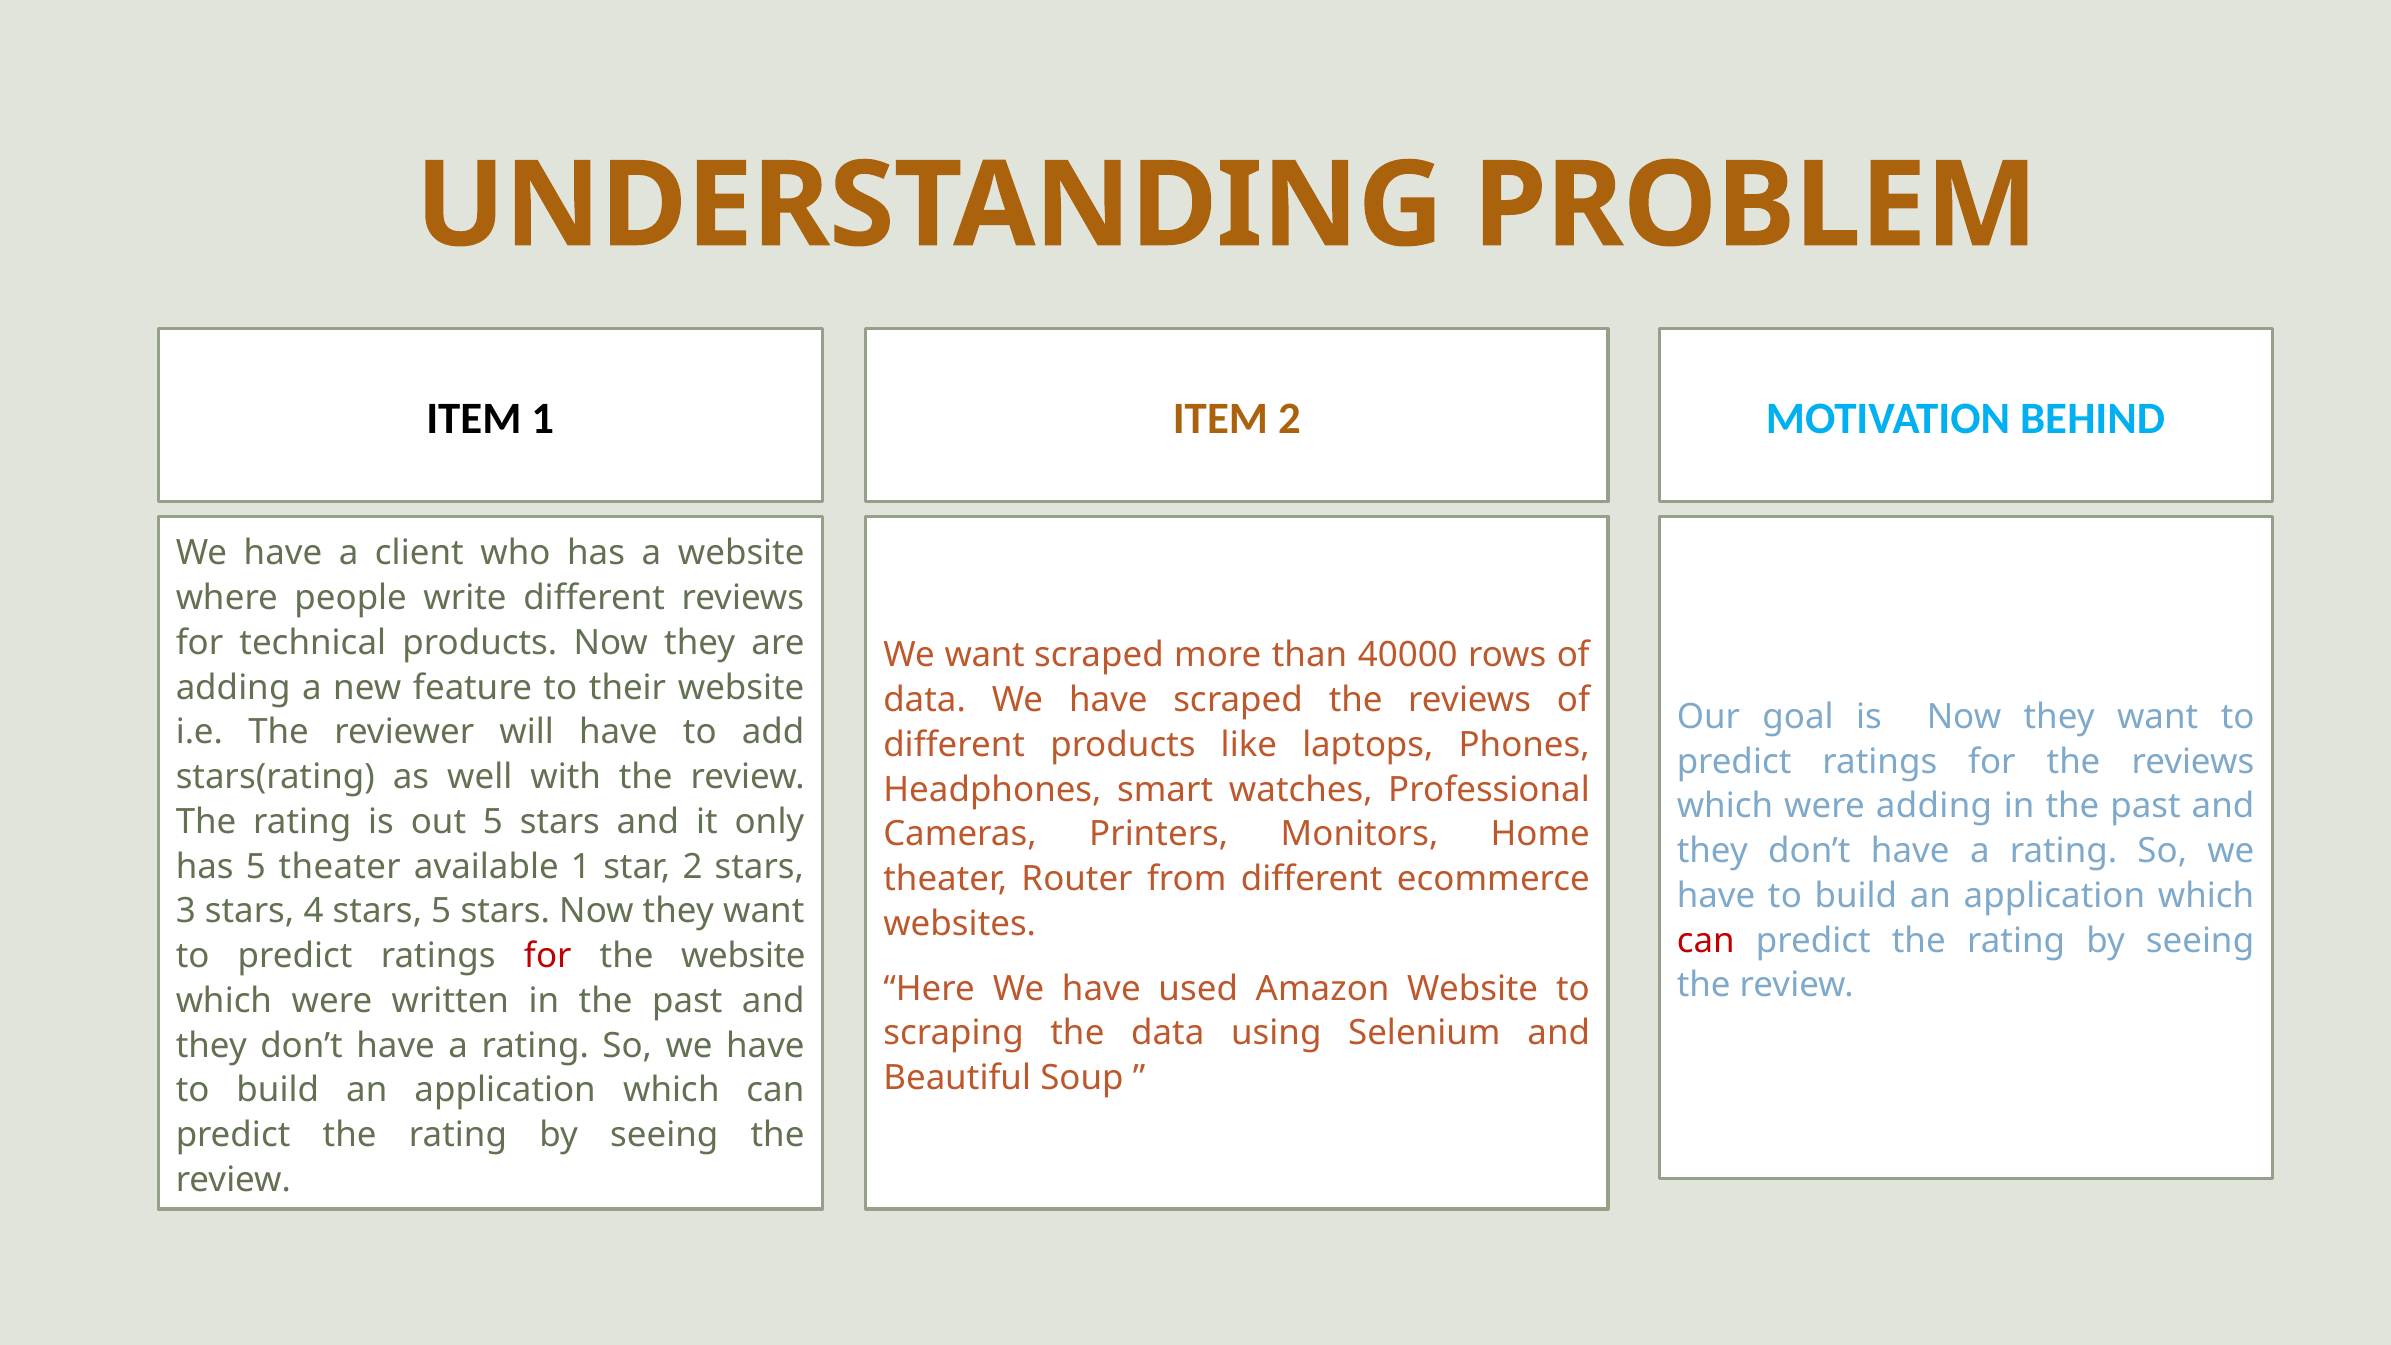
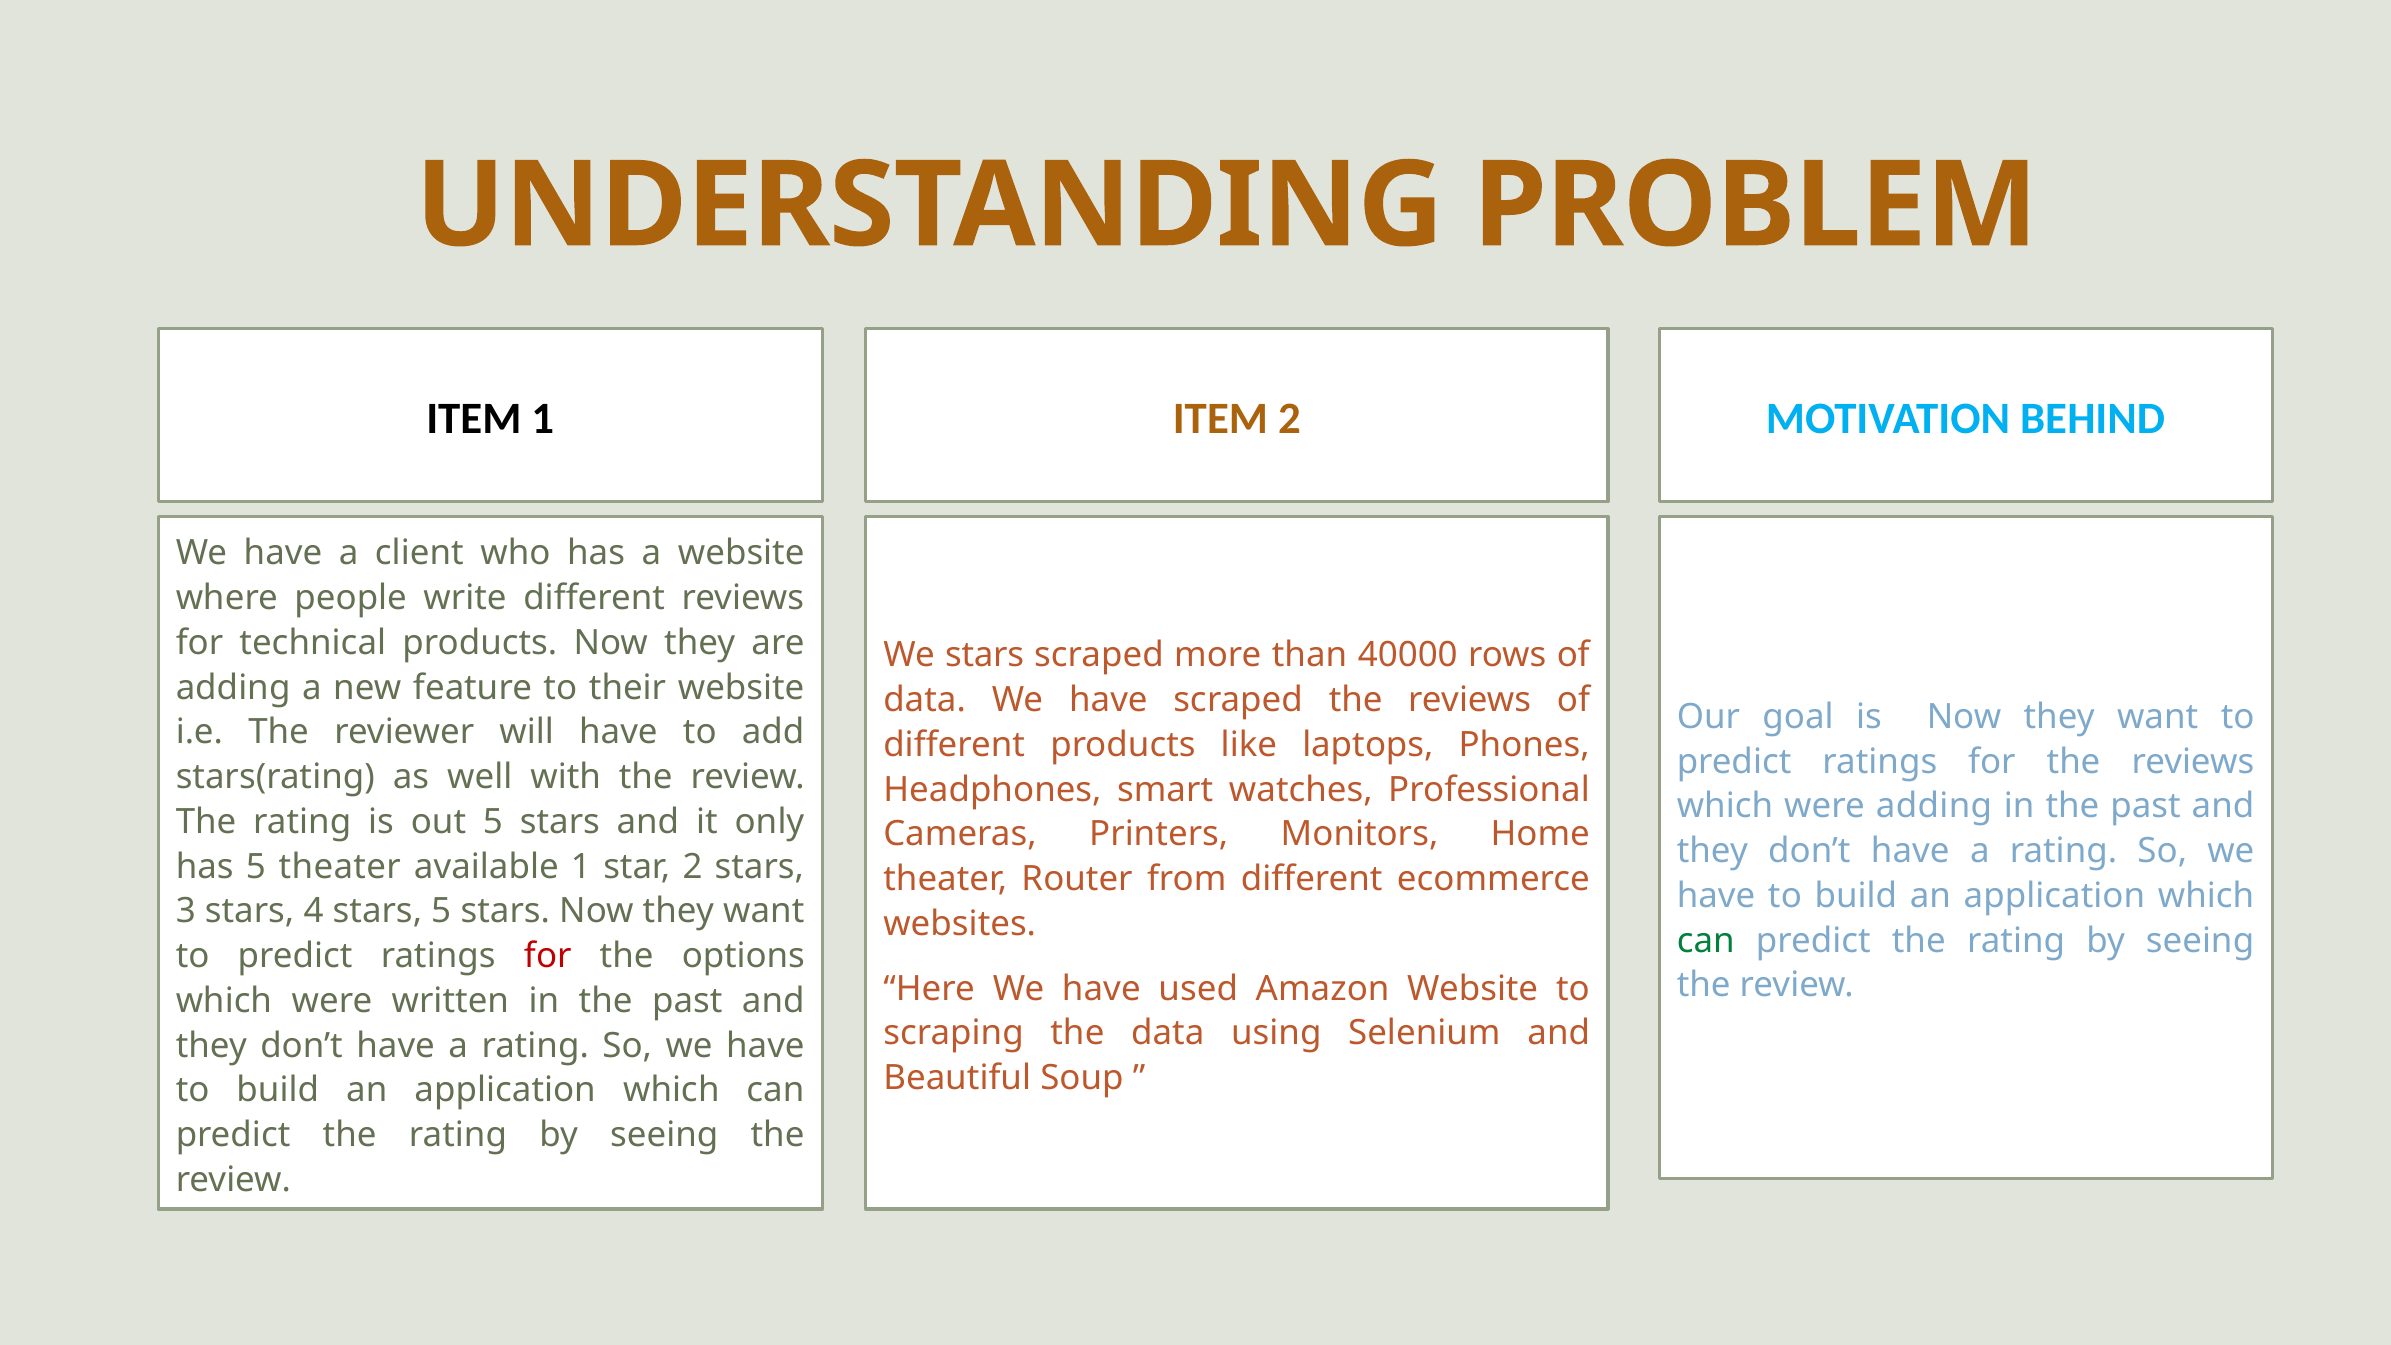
We want: want -> stars (985, 655)
can colour: red -> green (1706, 941)
the website: website -> options (743, 956)
